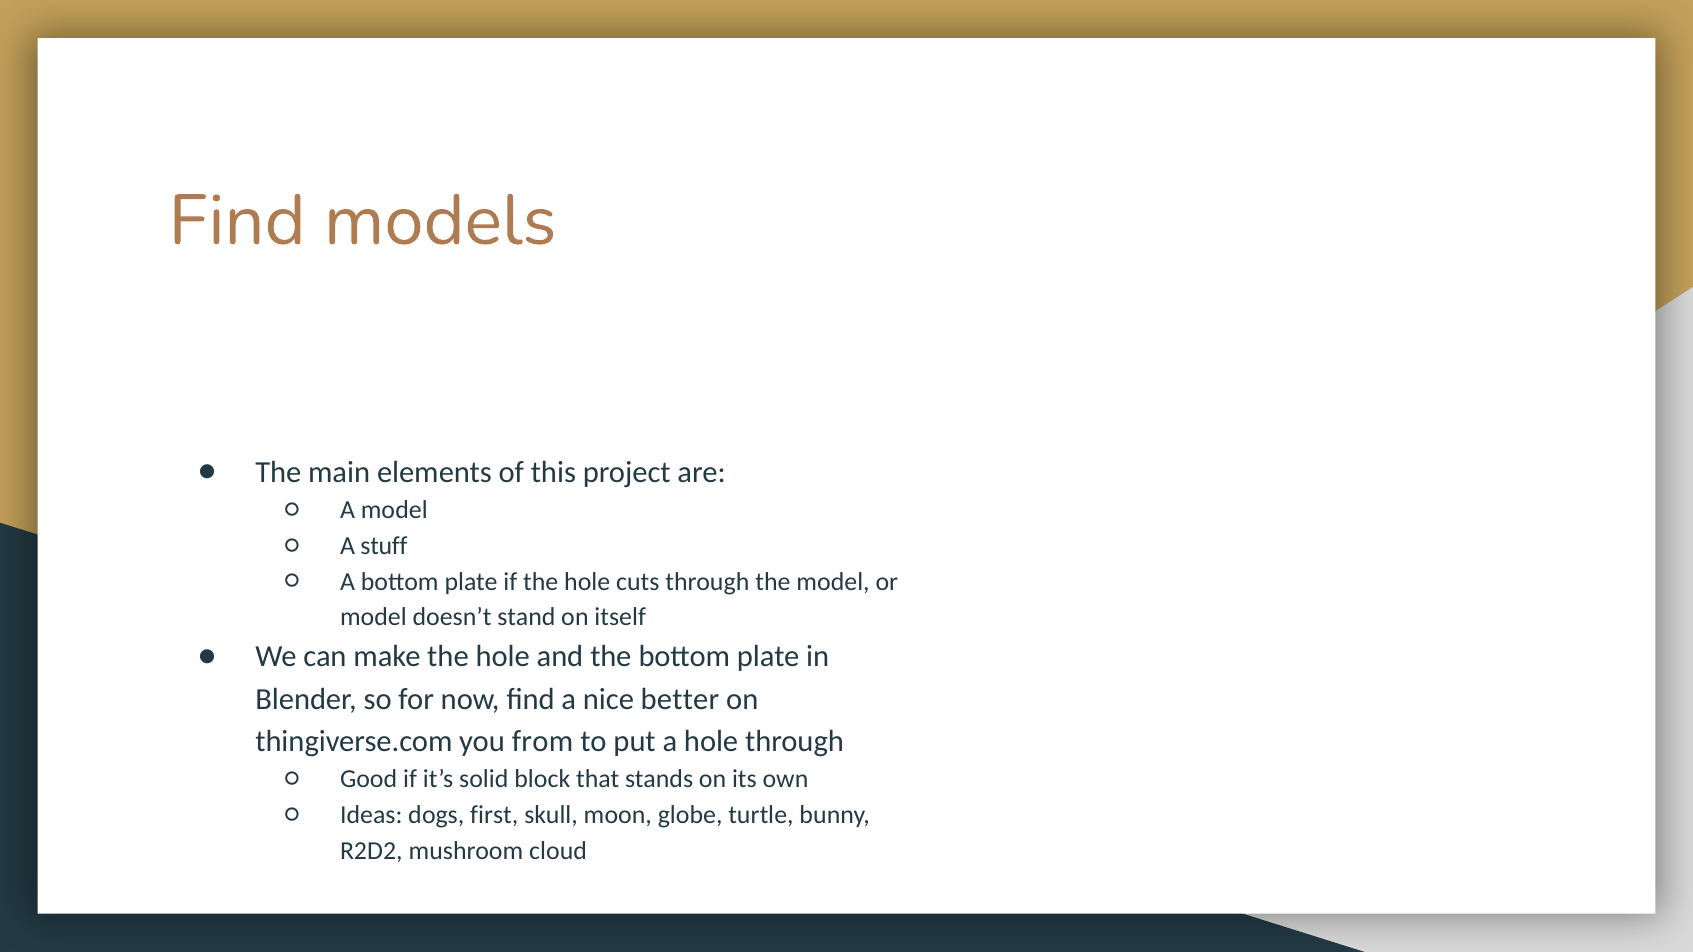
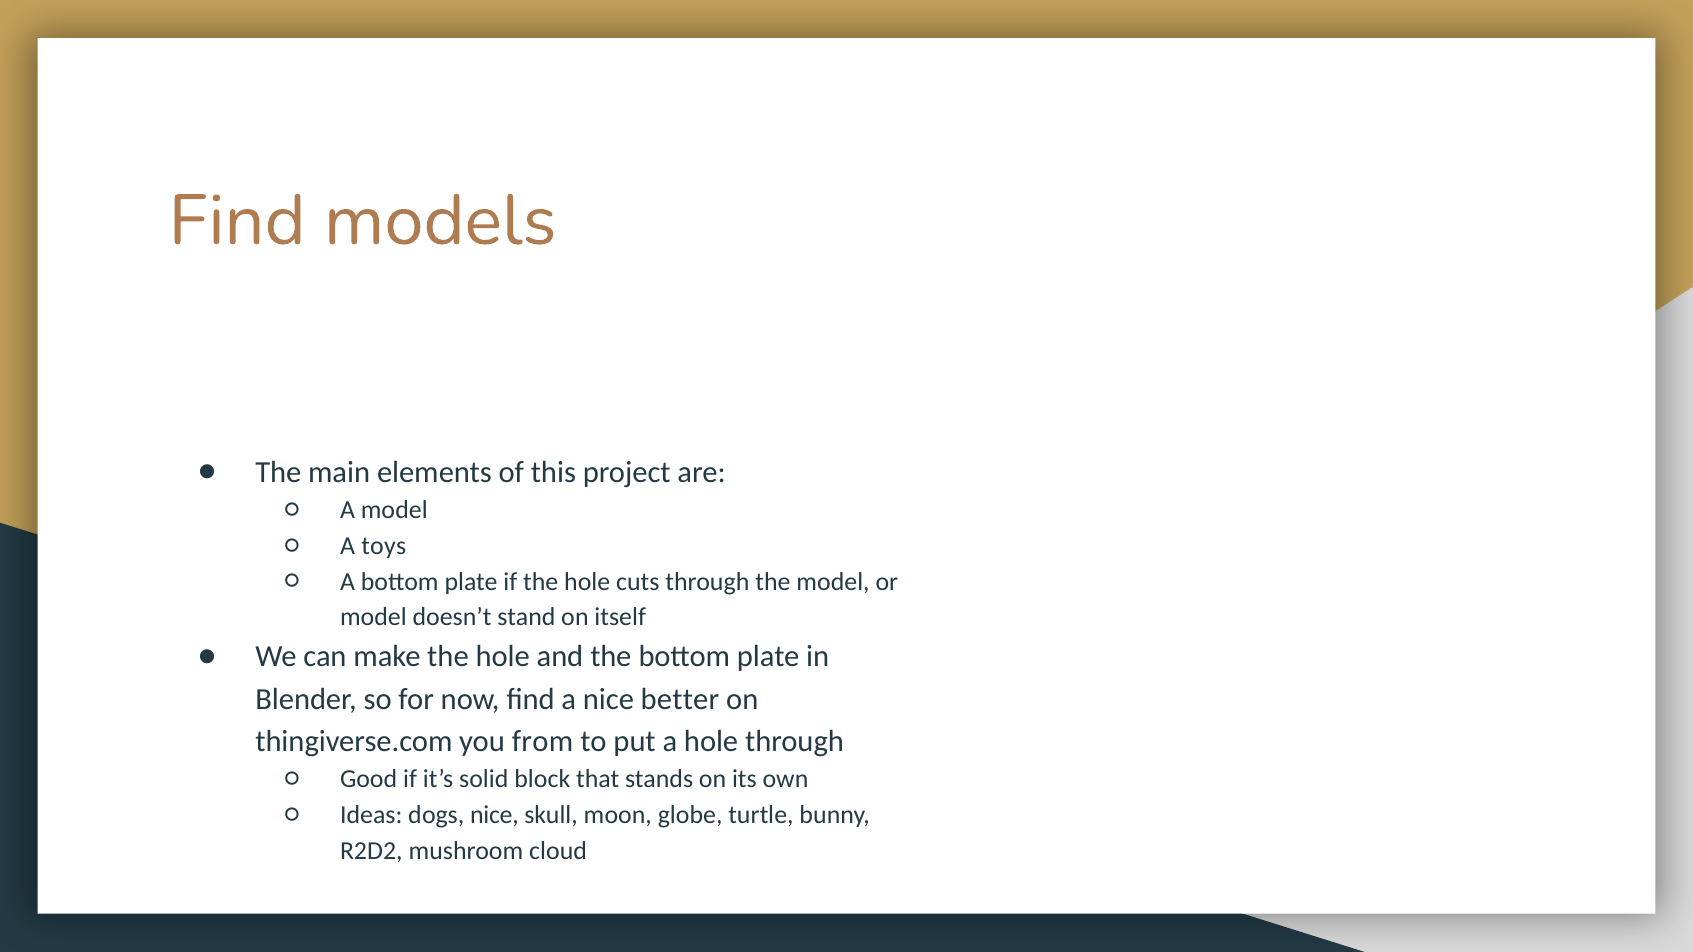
stuff: stuff -> toys (384, 546)
dogs first: first -> nice (494, 815)
